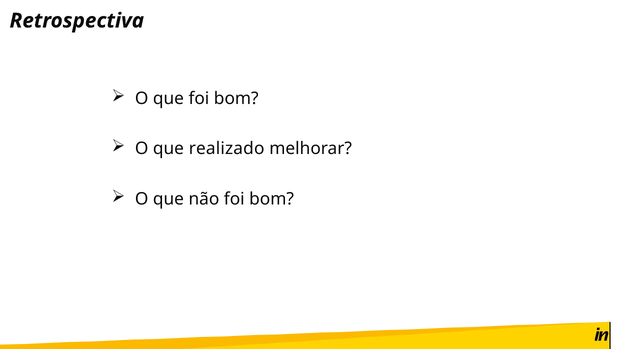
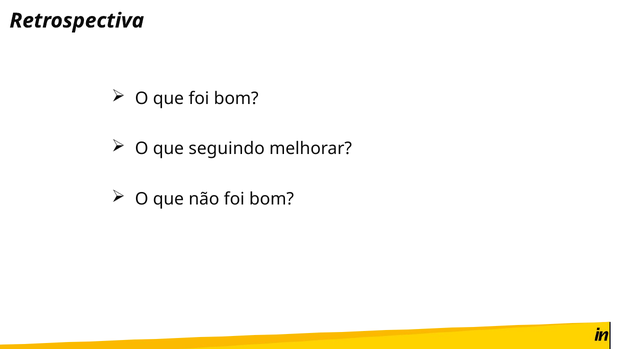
realizado: realizado -> seguindo (227, 149)
